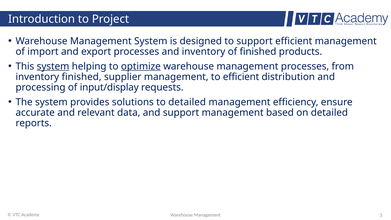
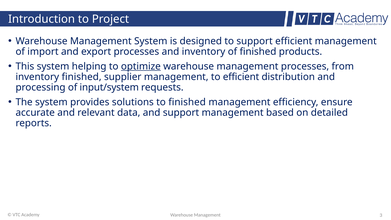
system underline: present -> none (53, 66)
input/display: input/display -> input/system (109, 87)
to detailed: detailed -> finished (187, 102)
